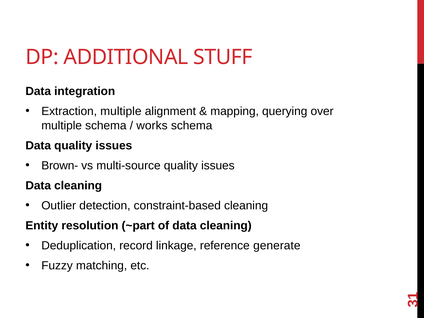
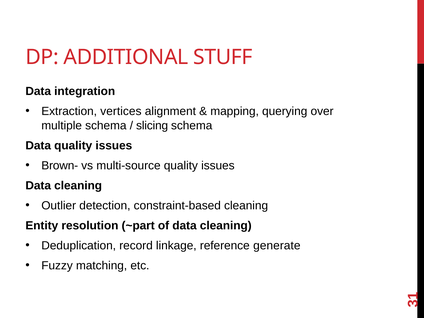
Extraction multiple: multiple -> vertices (121, 111)
works: works -> slicing (152, 125)
